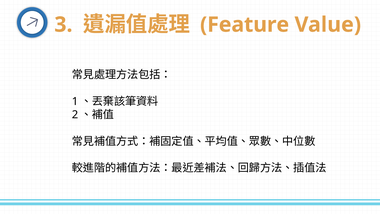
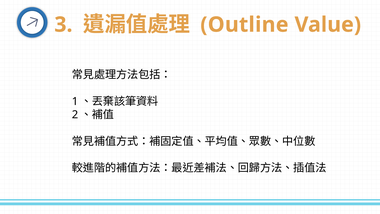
Feature: Feature -> Outline (244, 25)
